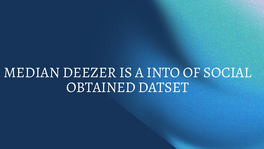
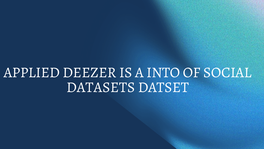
MEDIAN: MEDIAN -> APPLIED (32, 72)
OBTAINED: OBTAINED -> DATASETS (101, 87)
